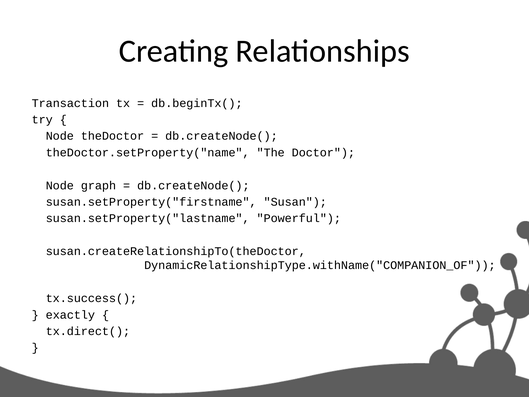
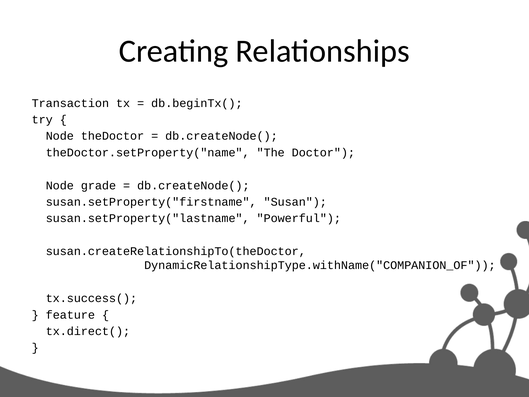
graph: graph -> grade (98, 185)
exactly: exactly -> feature (70, 315)
